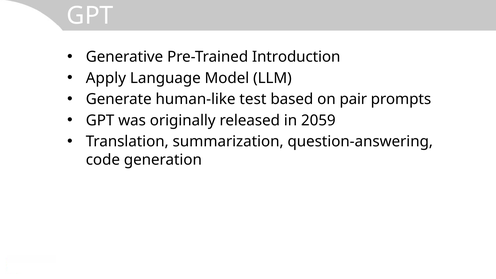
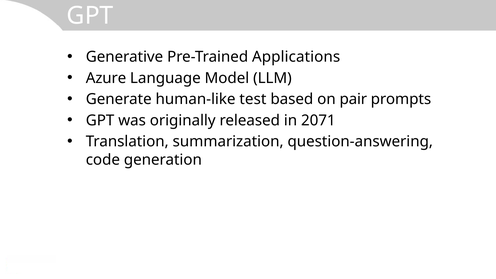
Introduction: Introduction -> Applications (296, 57)
Apply: Apply -> Azure (106, 78)
2059: 2059 -> 2071 (318, 120)
